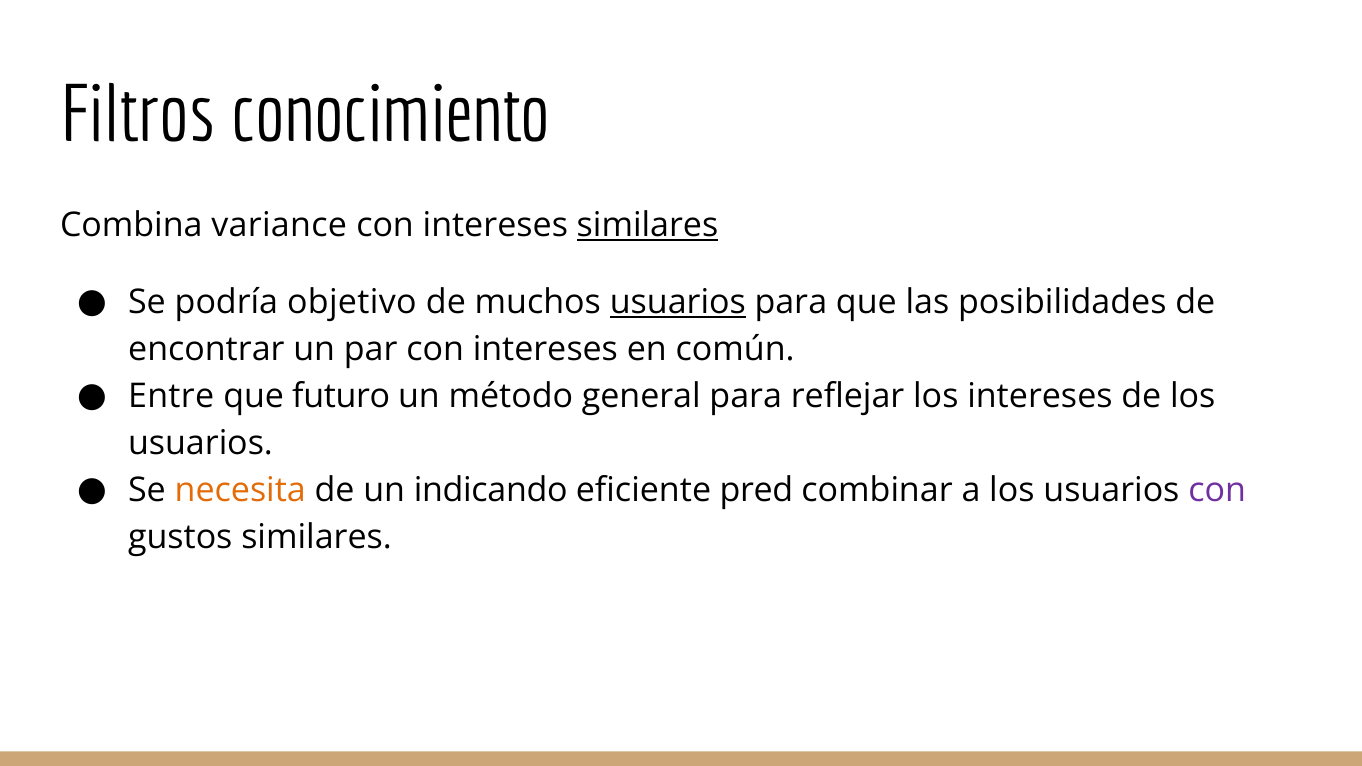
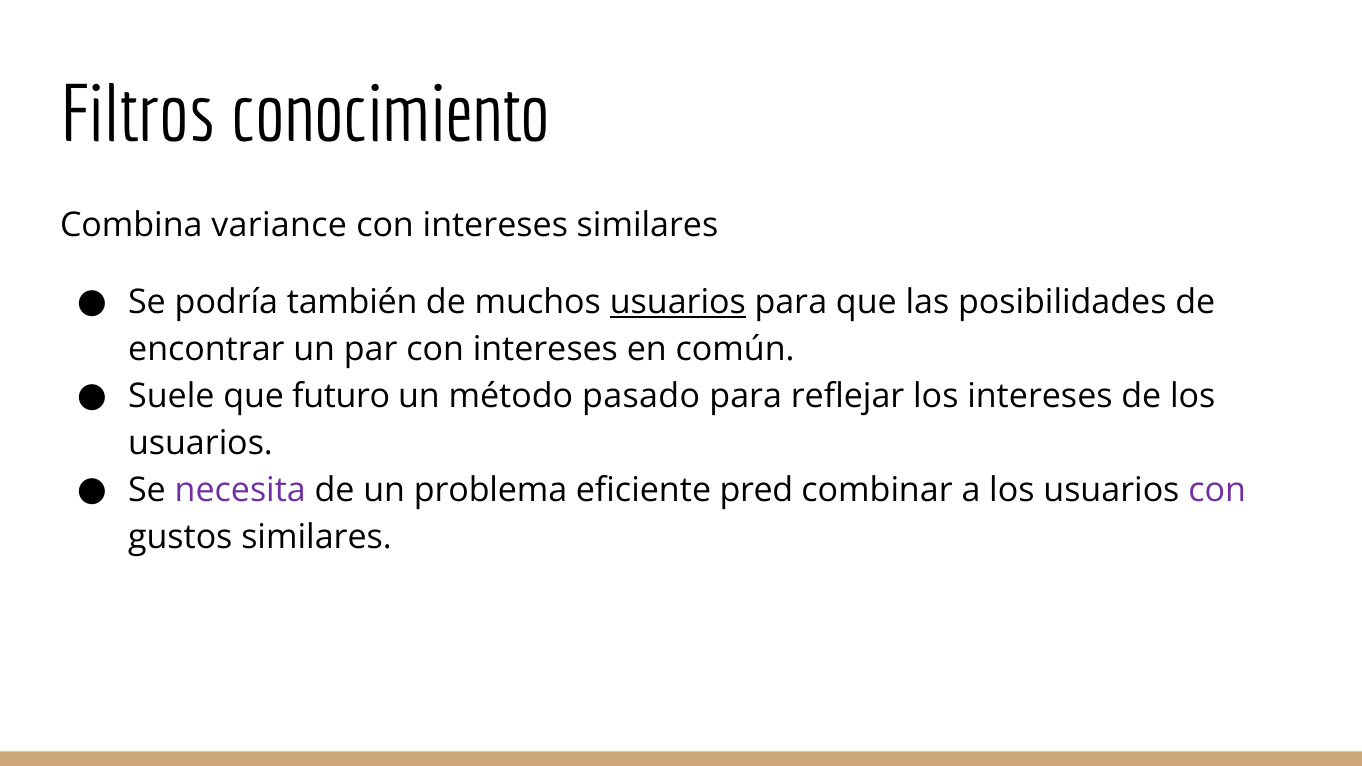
similares underline: present -> none (648, 225)
objetivo: objetivo -> también (352, 302)
Entre: Entre -> Suele (171, 396)
general: general -> pasado (641, 396)
necesita colour: orange -> purple (240, 490)
indicando: indicando -> problema (491, 490)
